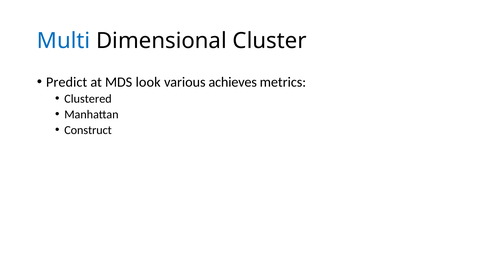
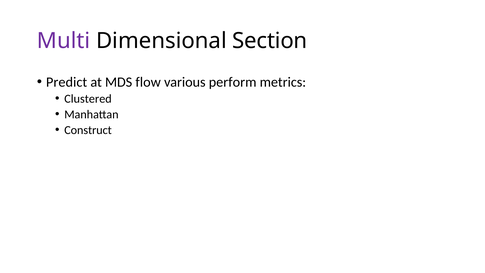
Multi colour: blue -> purple (64, 41)
Cluster: Cluster -> Section (270, 41)
look: look -> flow (148, 82)
achieves: achieves -> perform (233, 82)
